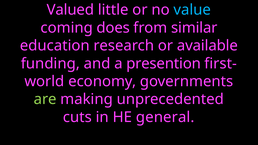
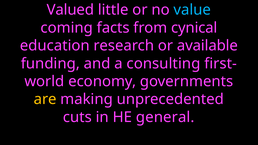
does: does -> facts (113, 28)
similar: similar -> cynical (194, 28)
presention: presention -> consulting (163, 64)
are colour: light green -> yellow (45, 99)
